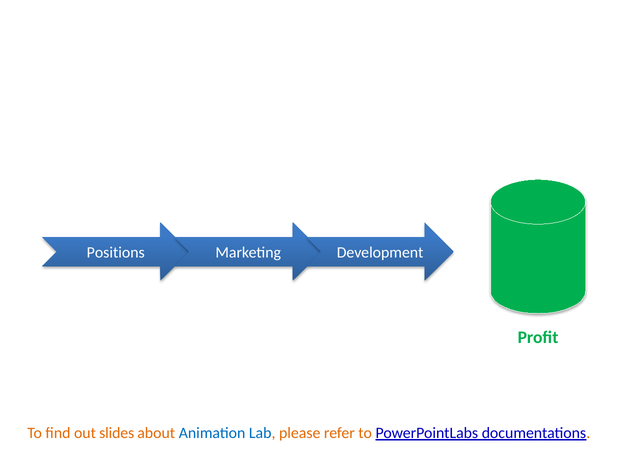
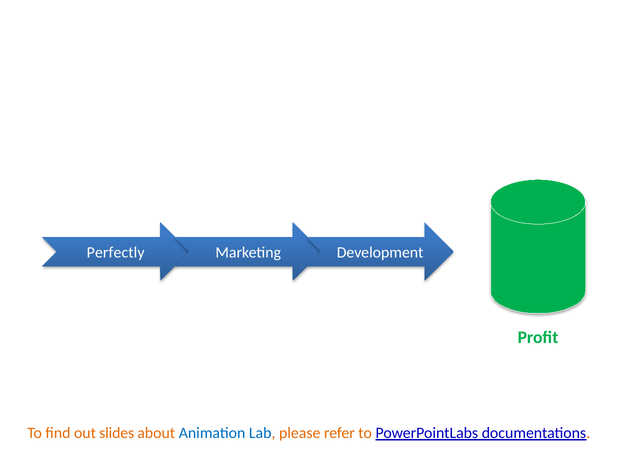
Positions: Positions -> Perfectly (116, 253)
